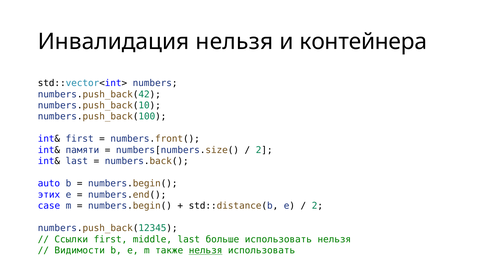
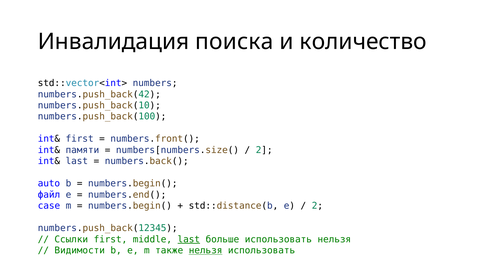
Инвалидация нельзя: нельзя -> поиска (234, 42)
контейнера: контейнера -> количество (363, 42)
этих: этих -> файл (49, 195)
last underline: none -> present (189, 239)
